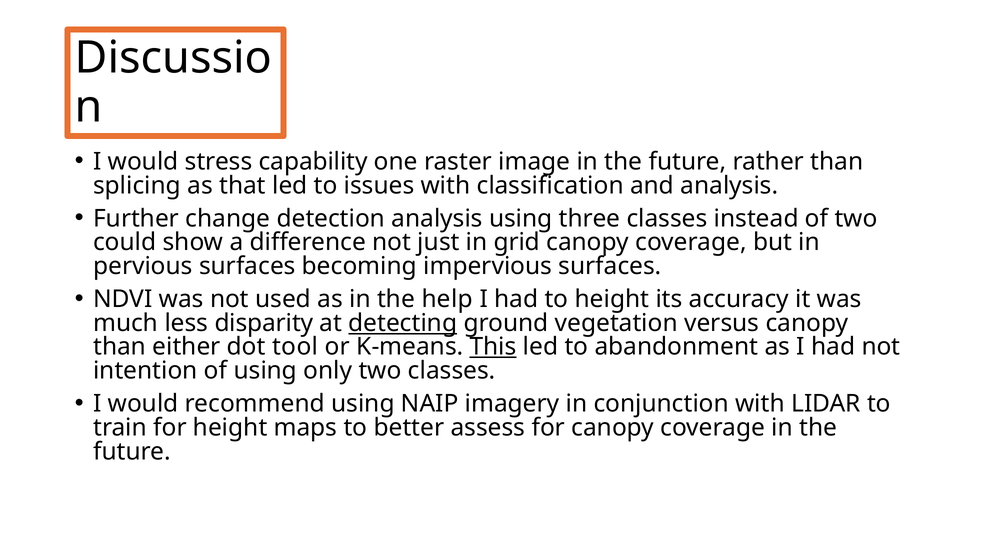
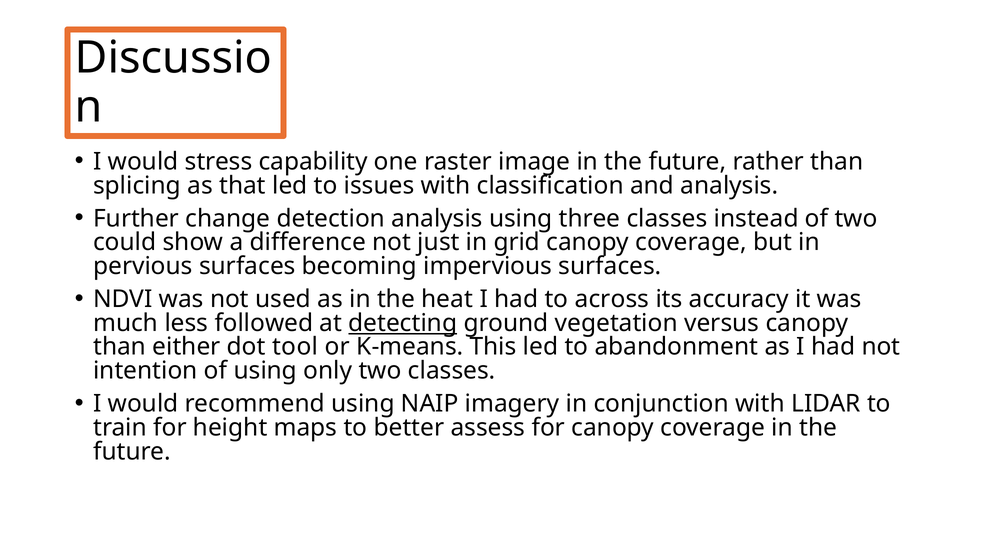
help: help -> heat (447, 299)
to height: height -> across (612, 299)
disparity: disparity -> followed (264, 323)
This underline: present -> none (493, 347)
